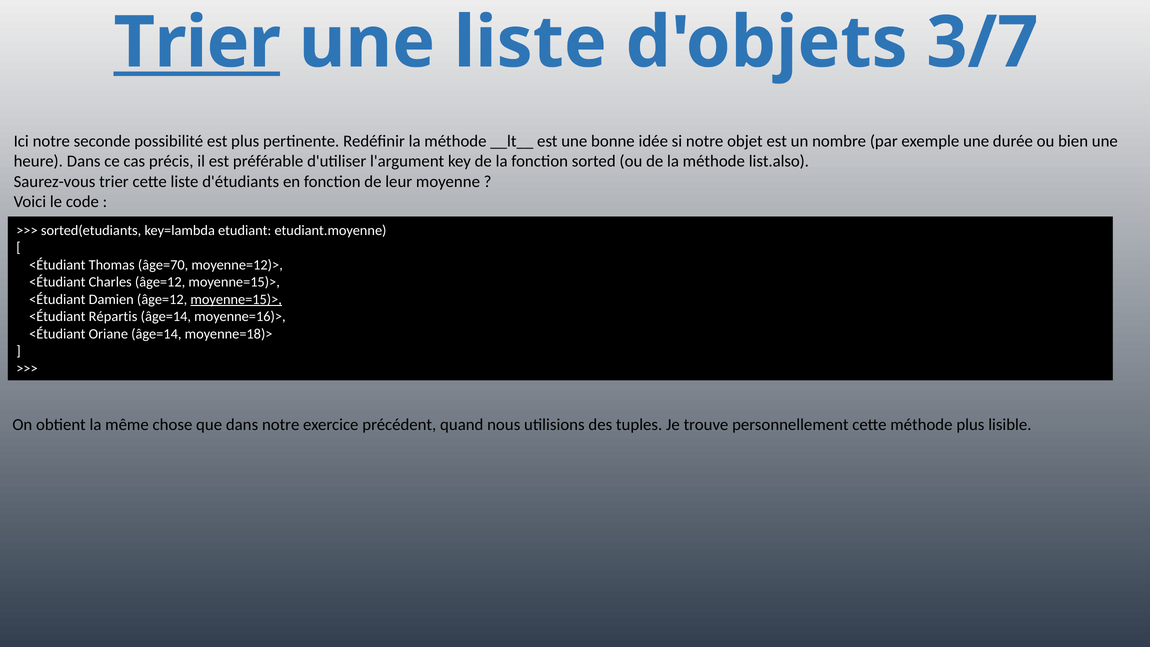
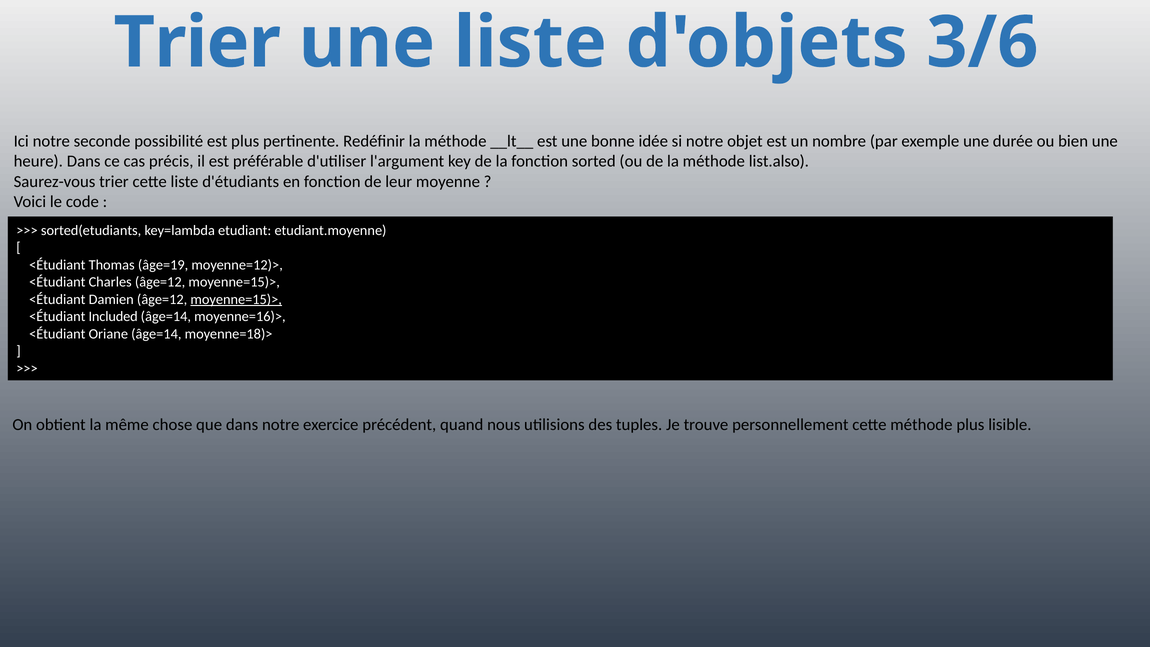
Trier underline: present -> none (197, 43)
3/7: 3/7 -> 3/6 (982, 43)
âge=70: âge=70 -> âge=19 (163, 265)
Répartis: Répartis -> Included (113, 317)
